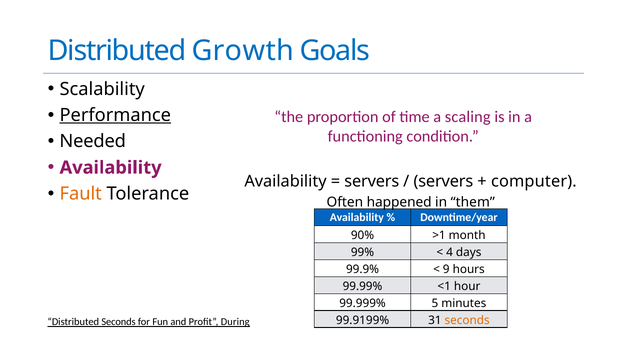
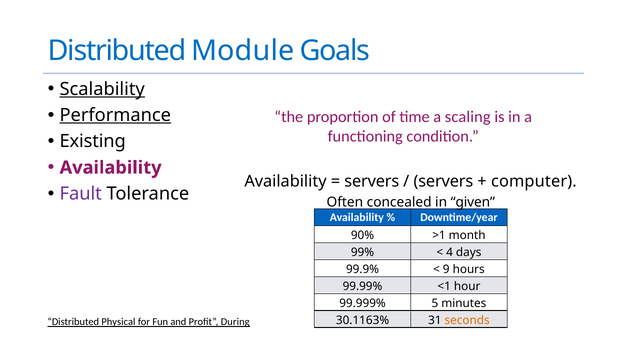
Growth: Growth -> Module (243, 51)
Scalability underline: none -> present (102, 89)
Needed: Needed -> Existing (93, 142)
Fault colour: orange -> purple (81, 194)
happened: happened -> concealed (399, 203)
them: them -> given (473, 203)
99.9199%: 99.9199% -> 30.1163% (363, 321)
Distributed Seconds: Seconds -> Physical (118, 323)
